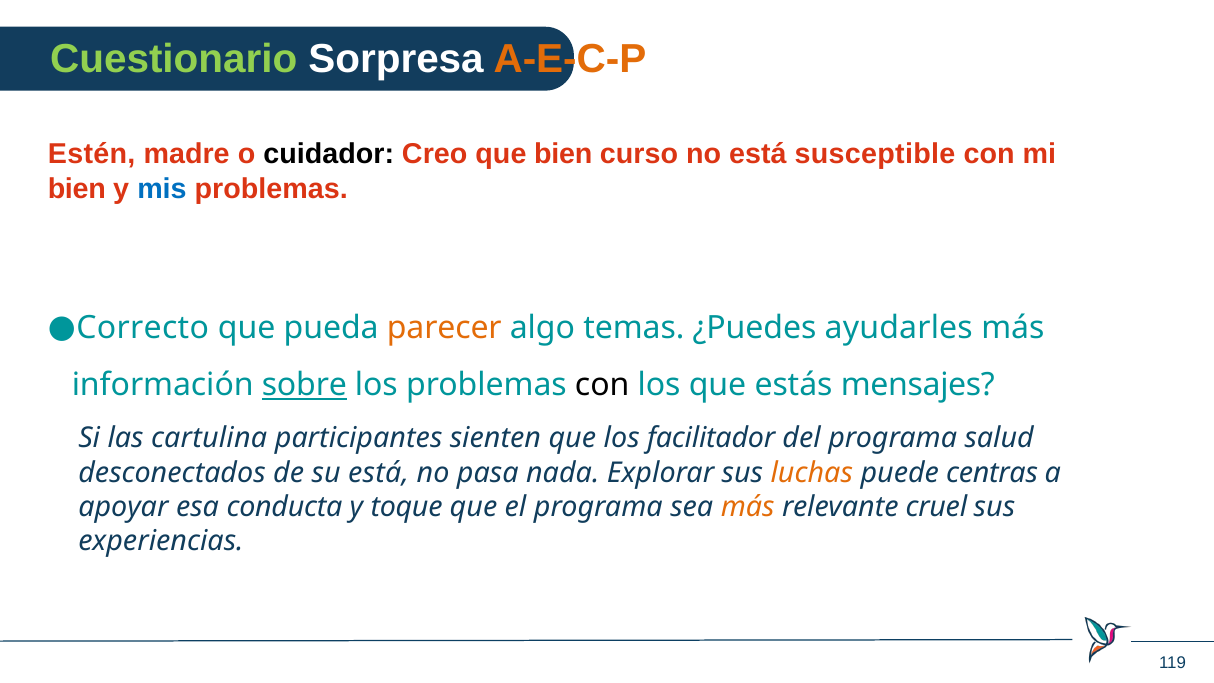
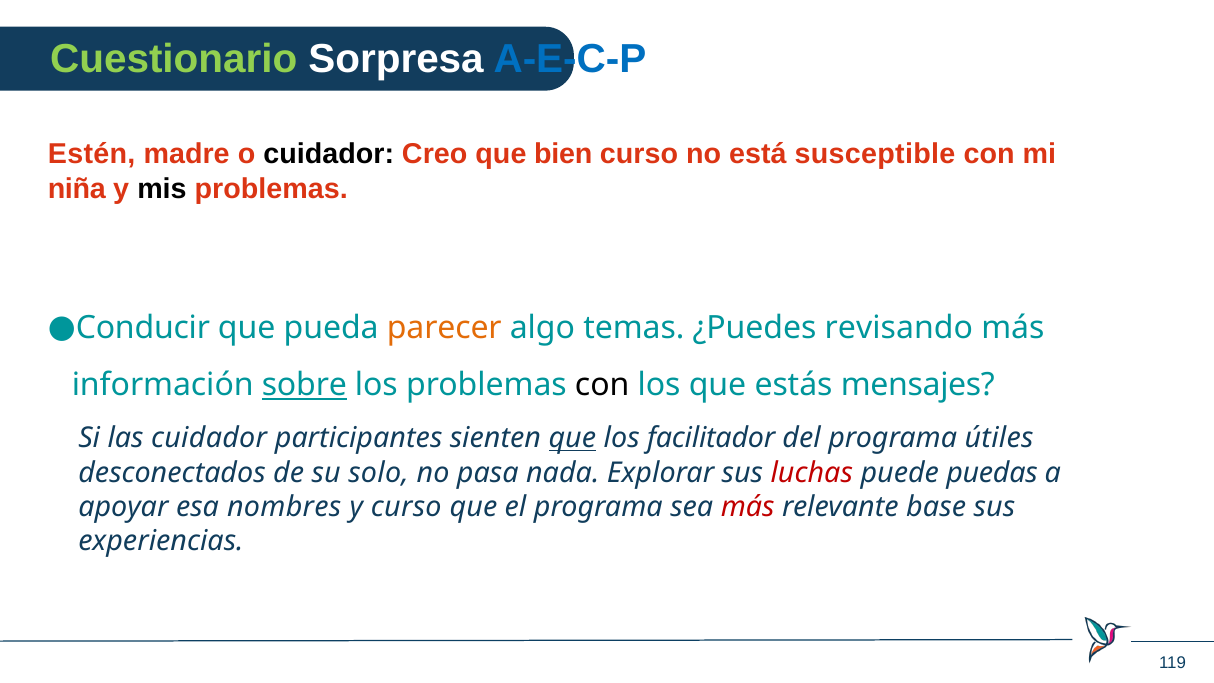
A-E-C-P colour: orange -> blue (570, 59)
bien: bien -> niña (77, 189)
mis colour: blue -> black (162, 189)
Correcto: Correcto -> Conducir (143, 327)
ayudarles: ayudarles -> revisando (899, 327)
las cartulina: cartulina -> cuidador (209, 438)
que underline: none -> present (572, 438)
salud: salud -> útiles (999, 438)
su está: está -> solo (379, 473)
luchas colour: orange -> red (812, 473)
centras: centras -> puedas (992, 473)
conducta: conducta -> nombres (284, 507)
y toque: toque -> curso (406, 507)
más colour: orange -> red (748, 507)
cruel: cruel -> base (936, 507)
